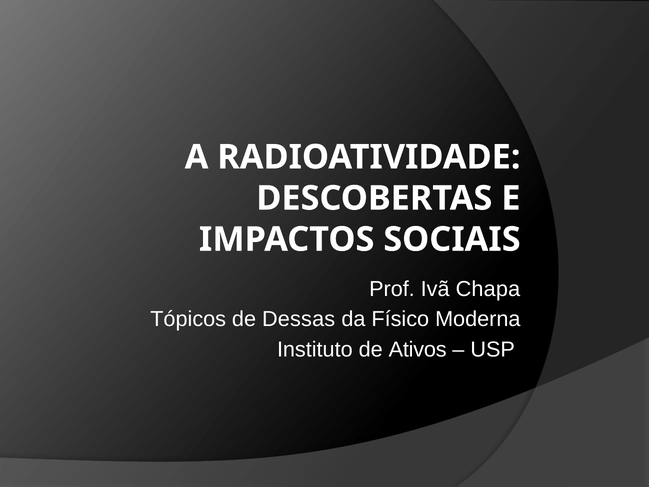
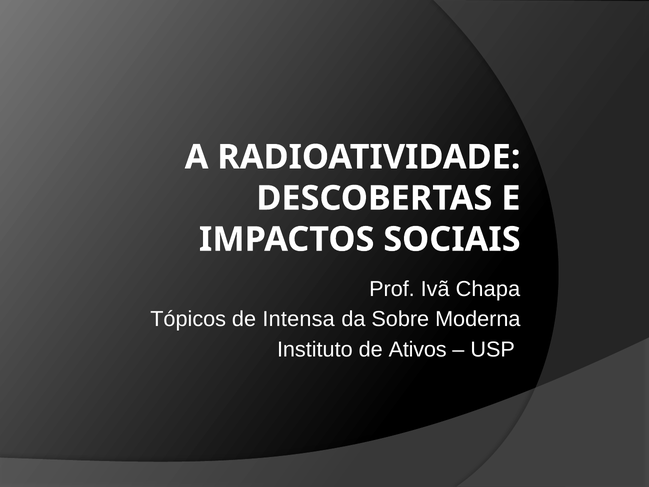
Dessas: Dessas -> Intensa (299, 319)
Físico: Físico -> Sobre (400, 319)
